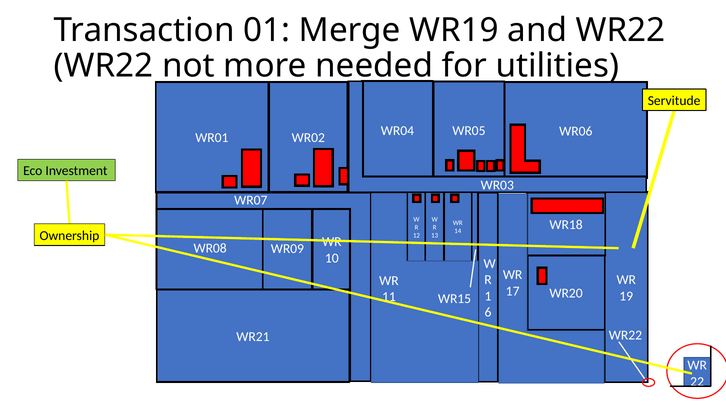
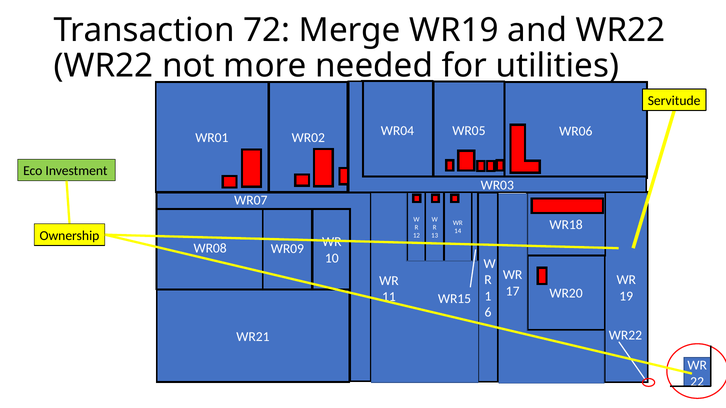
01: 01 -> 72 (267, 30)
